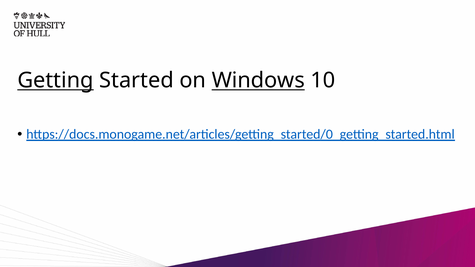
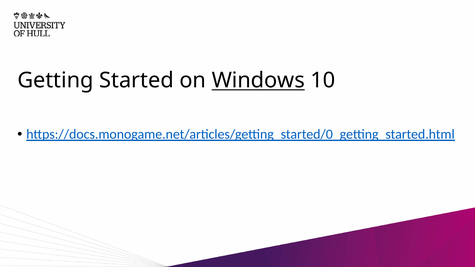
Getting underline: present -> none (55, 81)
